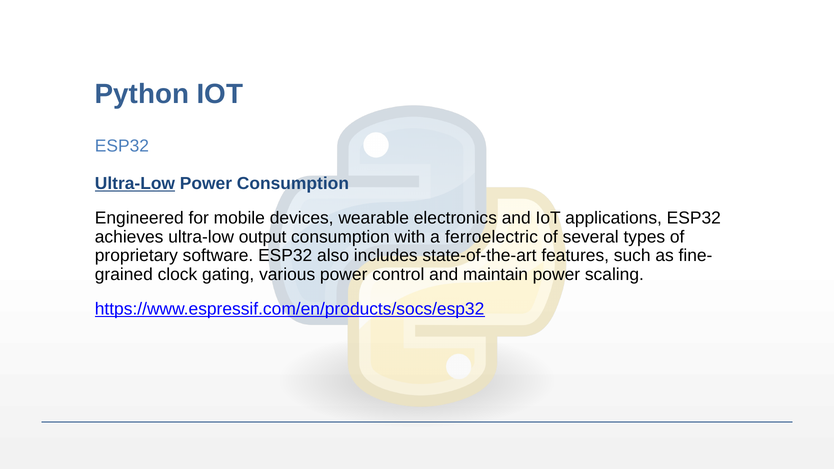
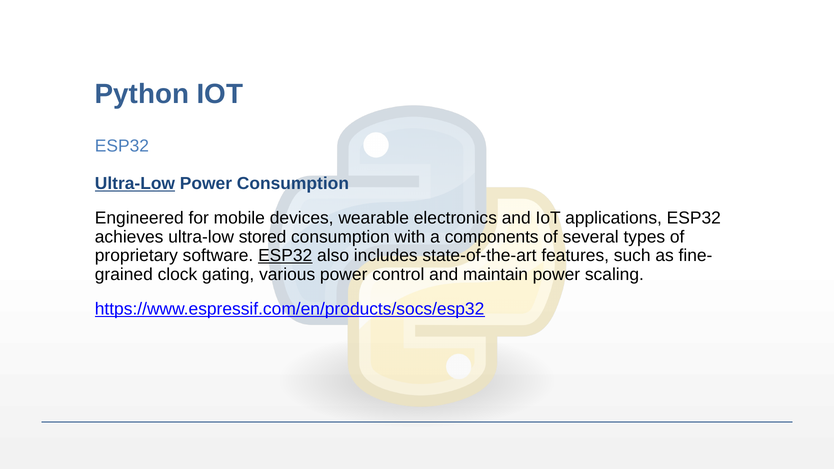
output: output -> stored (263, 237)
ferroelectric: ferroelectric -> components (492, 237)
ESP32 underline: none -> present (285, 256)
